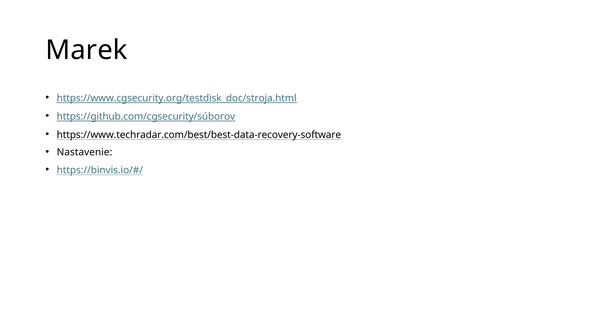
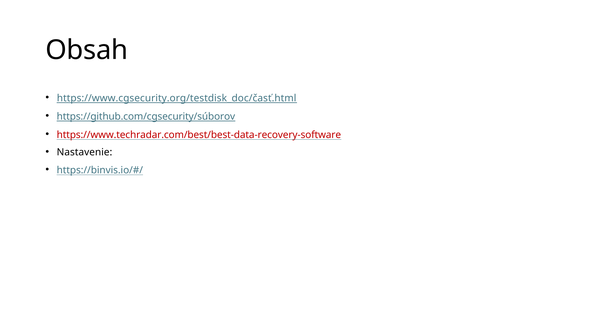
Marek: Marek -> Obsah (87, 50)
https://www.cgsecurity.org/testdisk_doc/stroja.html: https://www.cgsecurity.org/testdisk_doc/stroja.html -> https://www.cgsecurity.org/testdisk_doc/časť.html (177, 98)
https://www.techradar.com/best/best-data-recovery-software colour: black -> red (199, 135)
